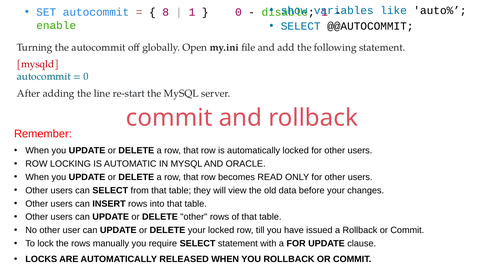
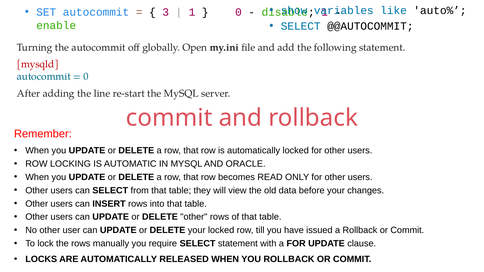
8: 8 -> 3 (166, 12)
